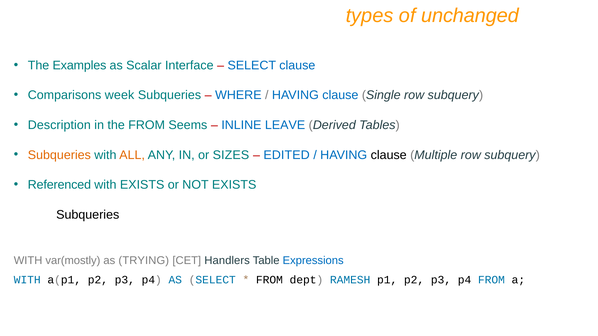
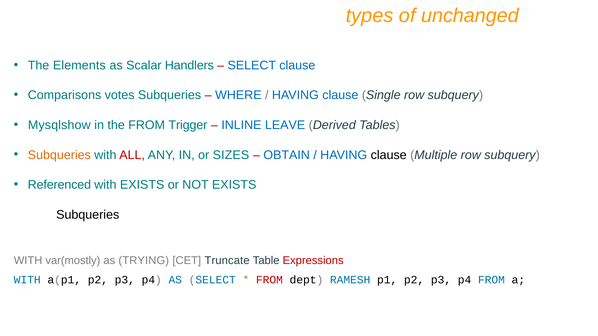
Examples: Examples -> Elements (79, 65)
Interface: Interface -> Handlers (189, 65)
week: week -> votes (120, 95)
Description: Description -> Mysqlshow (59, 125)
Seems: Seems -> Trigger (188, 125)
ALL colour: orange -> red (132, 155)
EDITED: EDITED -> OBTAIN (287, 155)
Handlers: Handlers -> Truncate (227, 261)
Expressions colour: blue -> red (313, 261)
FROM colour: black -> red (269, 280)
